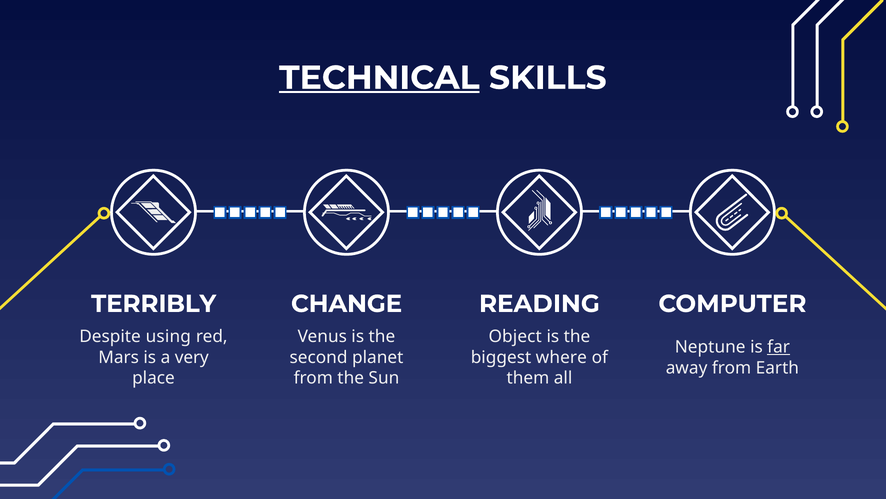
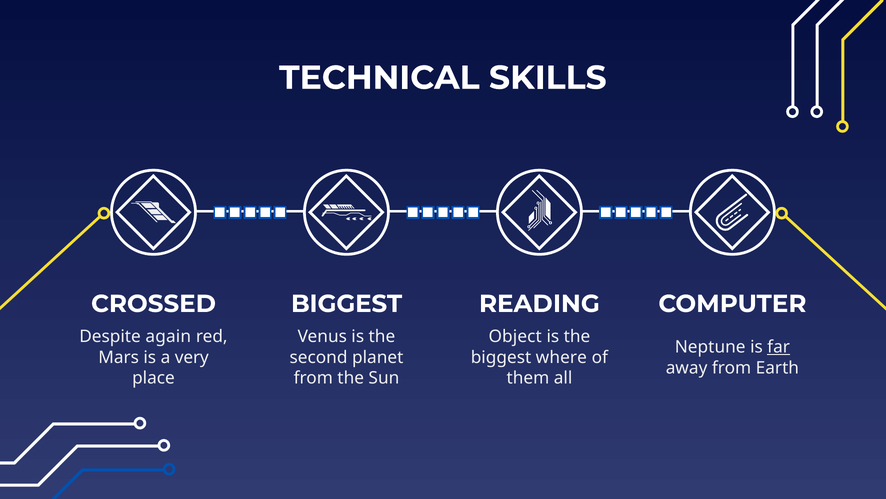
TECHNICAL underline: present -> none (379, 78)
TERRIBLY: TERRIBLY -> CROSSED (154, 303)
CHANGE: CHANGE -> BIGGEST (347, 303)
using: using -> again (168, 336)
